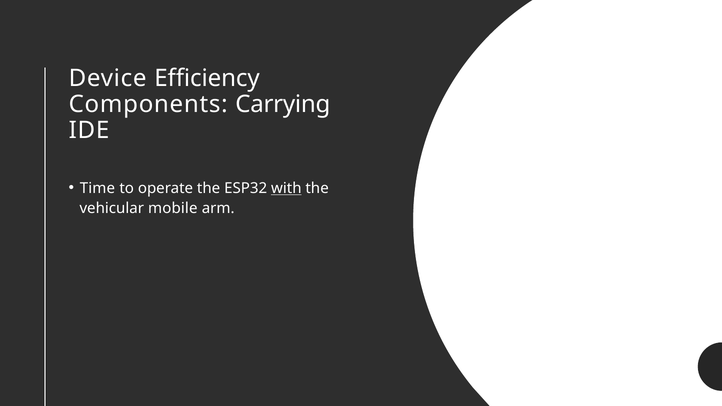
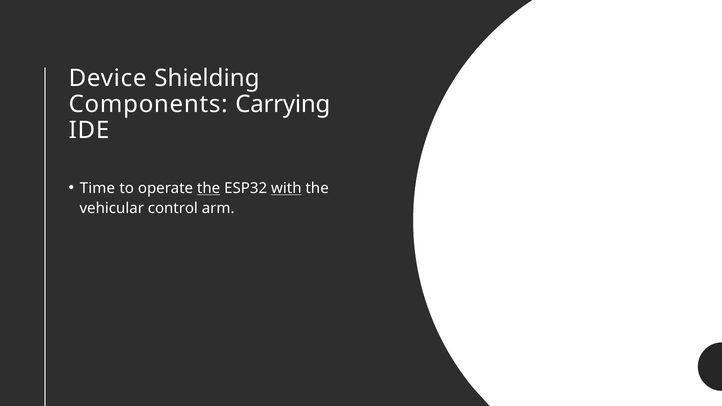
Efficiency: Efficiency -> Shielding (207, 79)
the underline: none -> present (209, 188)
mobile: mobile -> control (173, 208)
